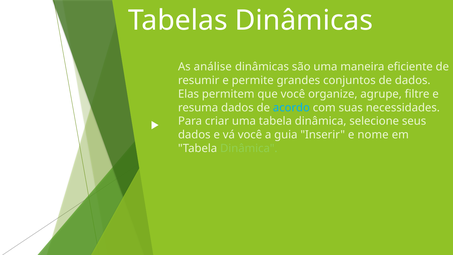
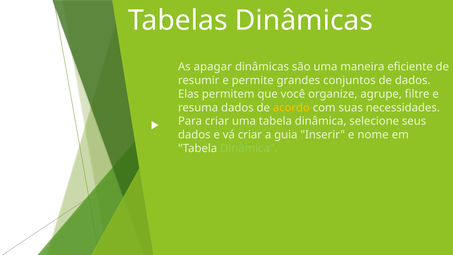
análise: análise -> apagar (213, 67)
acordo colour: light blue -> yellow (291, 108)
vá você: você -> criar (250, 135)
